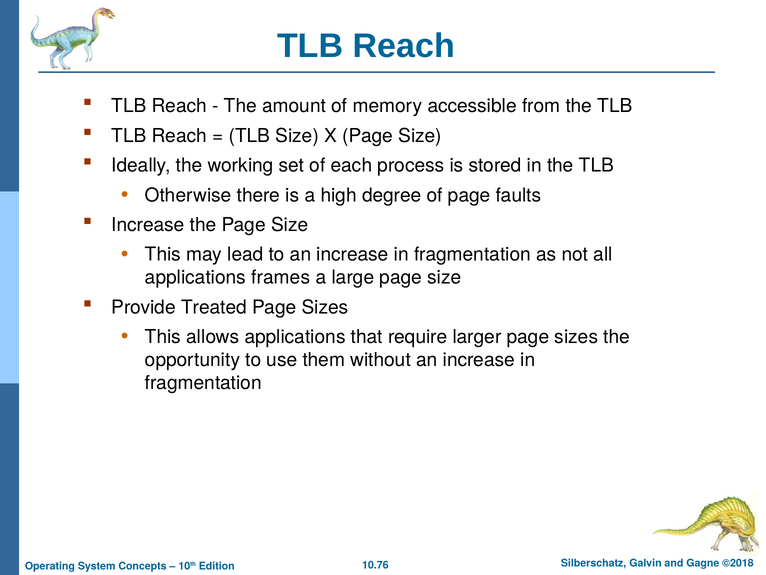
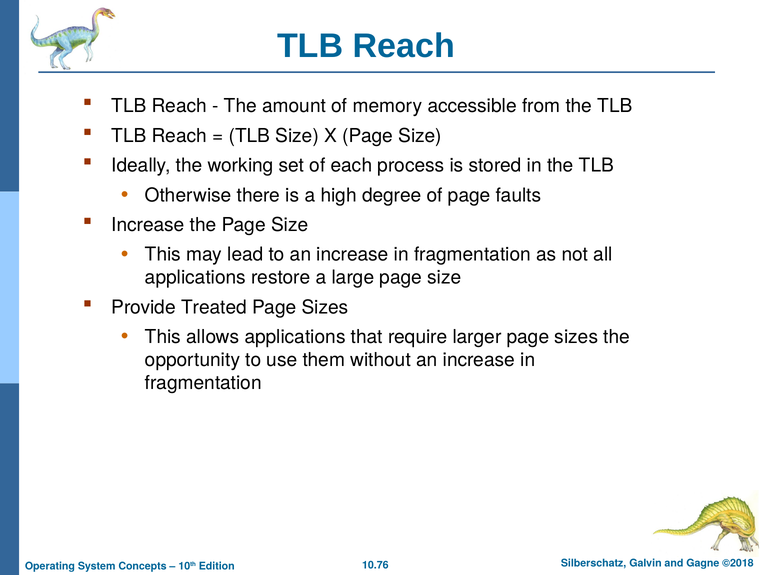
frames: frames -> restore (281, 277)
